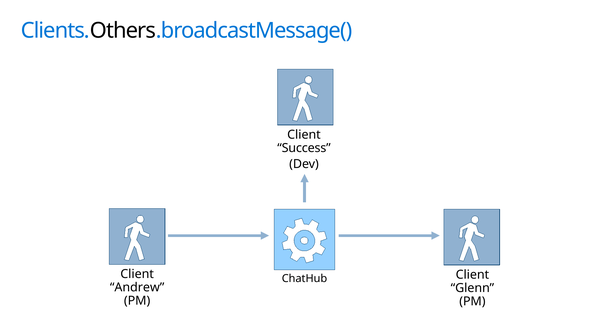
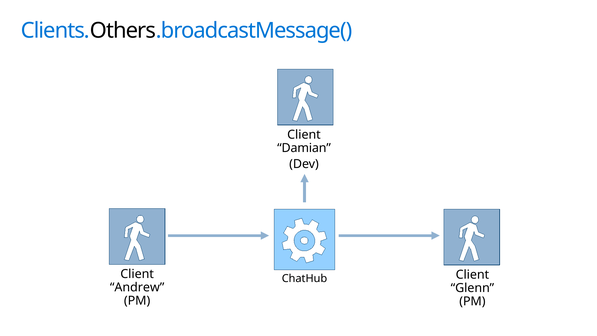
Success: Success -> Damian (304, 148)
